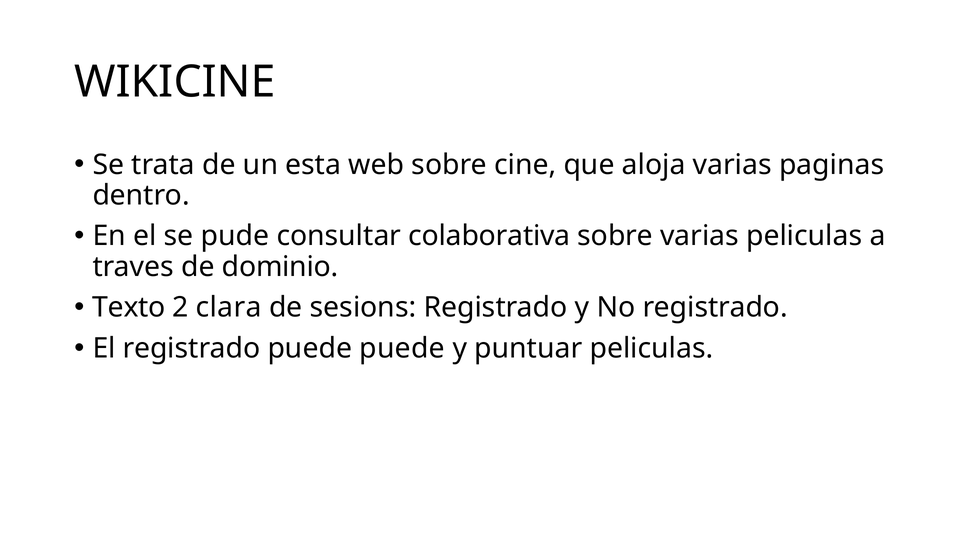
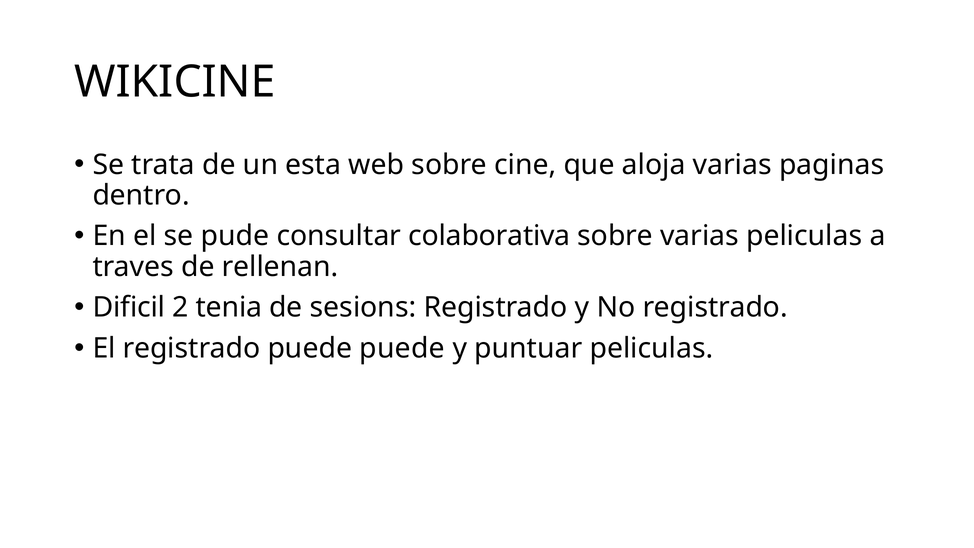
dominio: dominio -> rellenan (280, 267)
Texto: Texto -> Dificil (129, 307)
clara: clara -> tenia (229, 307)
